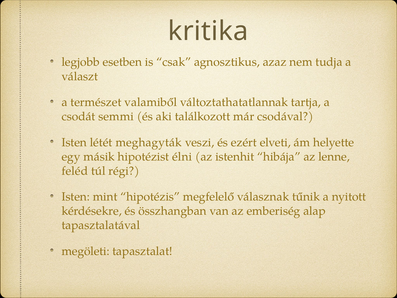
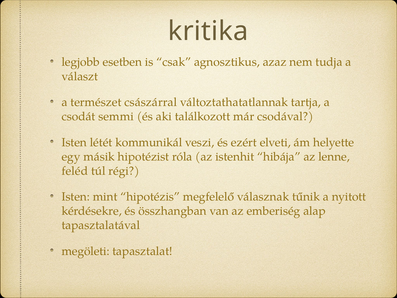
valamiből: valamiből -> császárral (151, 102)
meghagyták: meghagyták -> kommunikál (149, 142)
élni: élni -> róla (182, 156)
